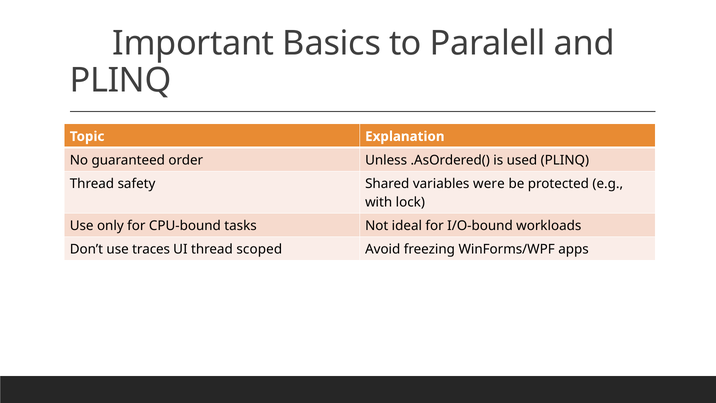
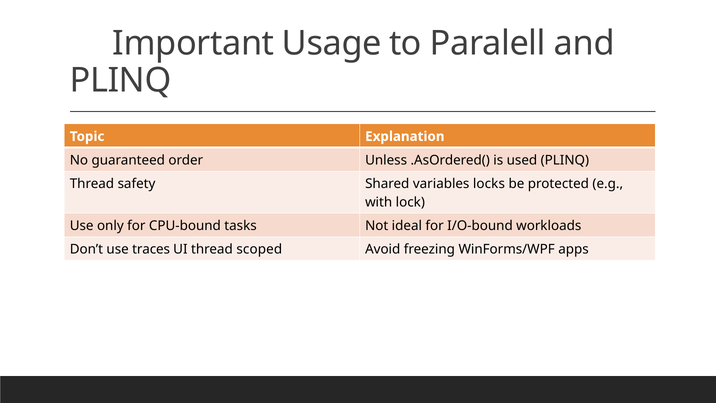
Basics: Basics -> Usage (332, 44)
were: were -> locks (489, 184)
